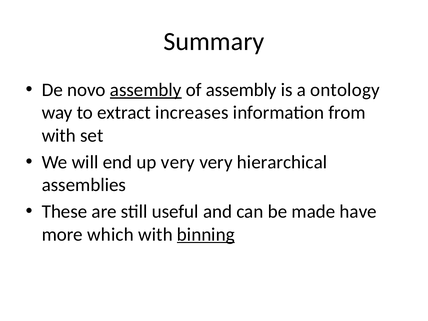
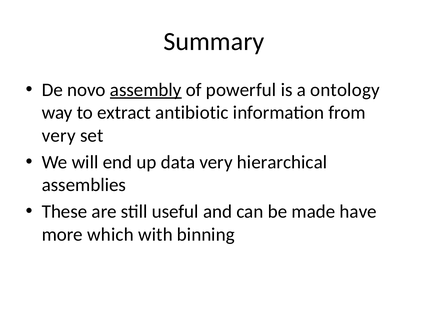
of assembly: assembly -> powerful (241, 90)
increases: increases -> antibiotic (192, 113)
with: with -> very (59, 135)
up very: very -> data (178, 162)
binning underline: present -> none (206, 234)
